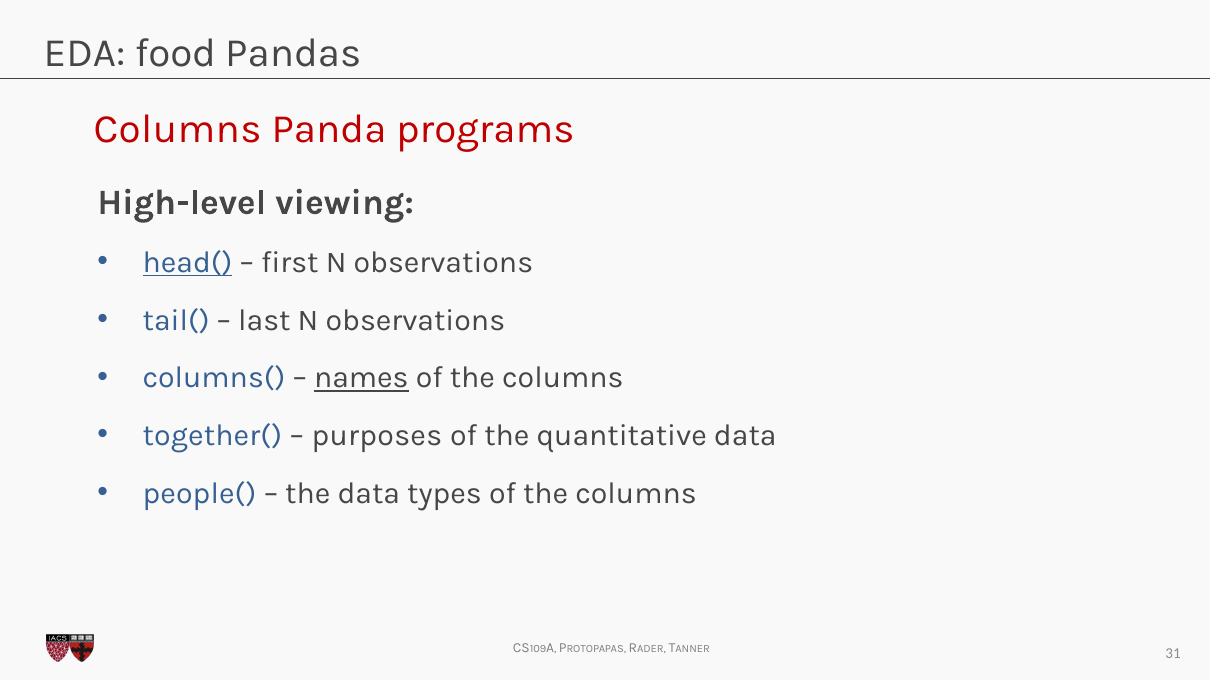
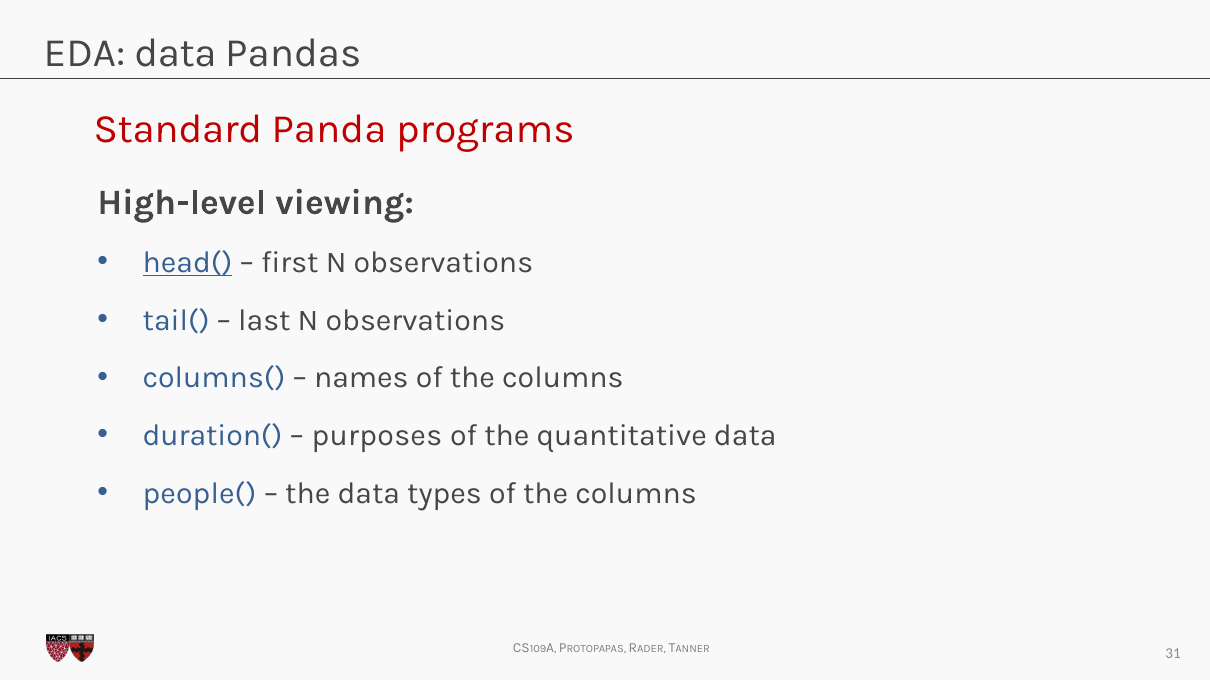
EDA food: food -> data (176, 53)
Columns: Columns -> Standard (178, 129)
names underline: present -> none (361, 378)
together(: together( -> duration( (213, 436)
